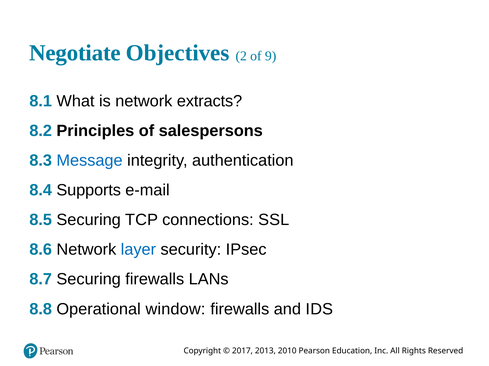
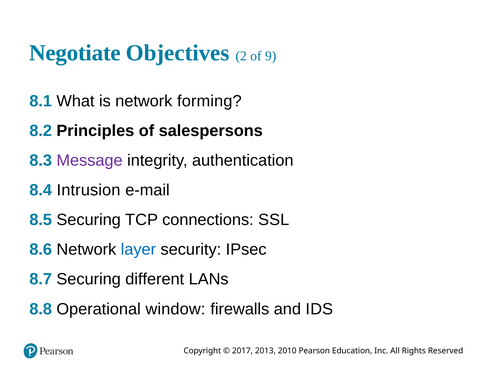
extracts: extracts -> forming (209, 101)
Message colour: blue -> purple (90, 161)
Supports: Supports -> Intrusion (89, 191)
Securing firewalls: firewalls -> different (155, 280)
